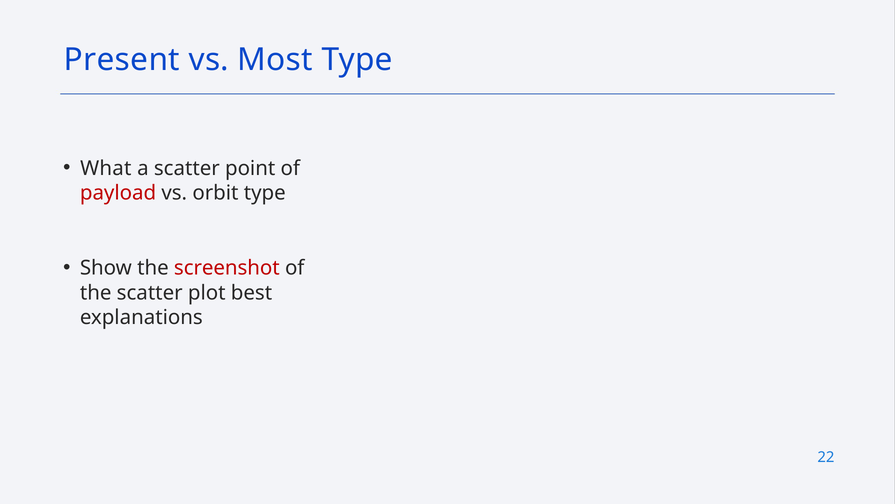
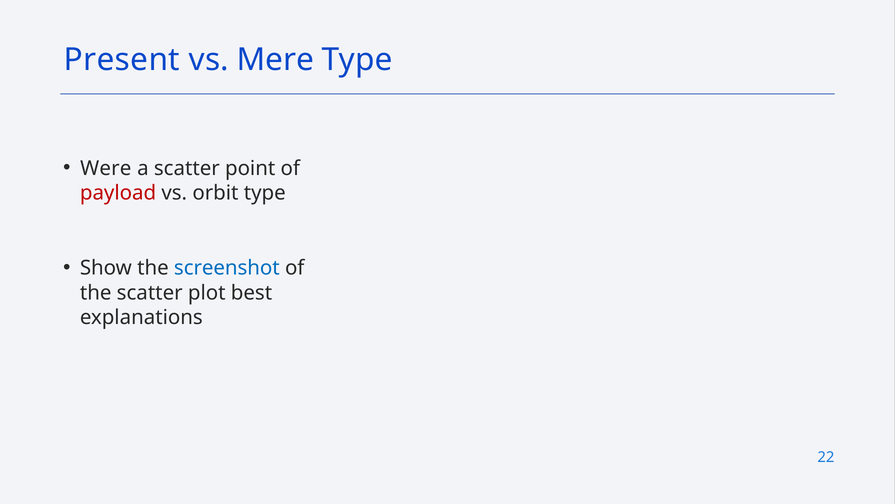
Most: Most -> Mere (275, 60)
What: What -> Were (106, 168)
screenshot colour: red -> blue (227, 268)
